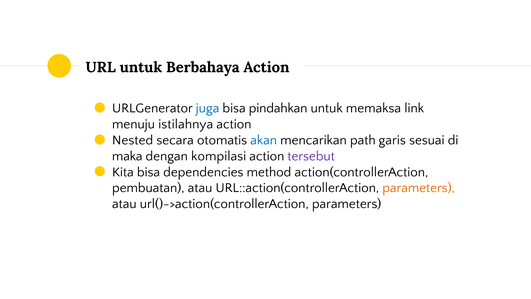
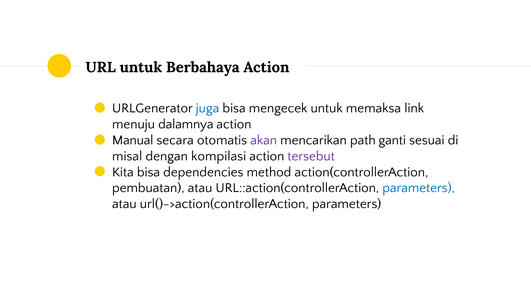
pindahkan: pindahkan -> mengecek (278, 108)
istilahnya: istilahnya -> dalamnya (186, 124)
Nested: Nested -> Manual (133, 140)
akan colour: blue -> purple (264, 140)
garis: garis -> ganti (392, 140)
maka: maka -> misal (127, 156)
parameters colour: orange -> blue (419, 188)
